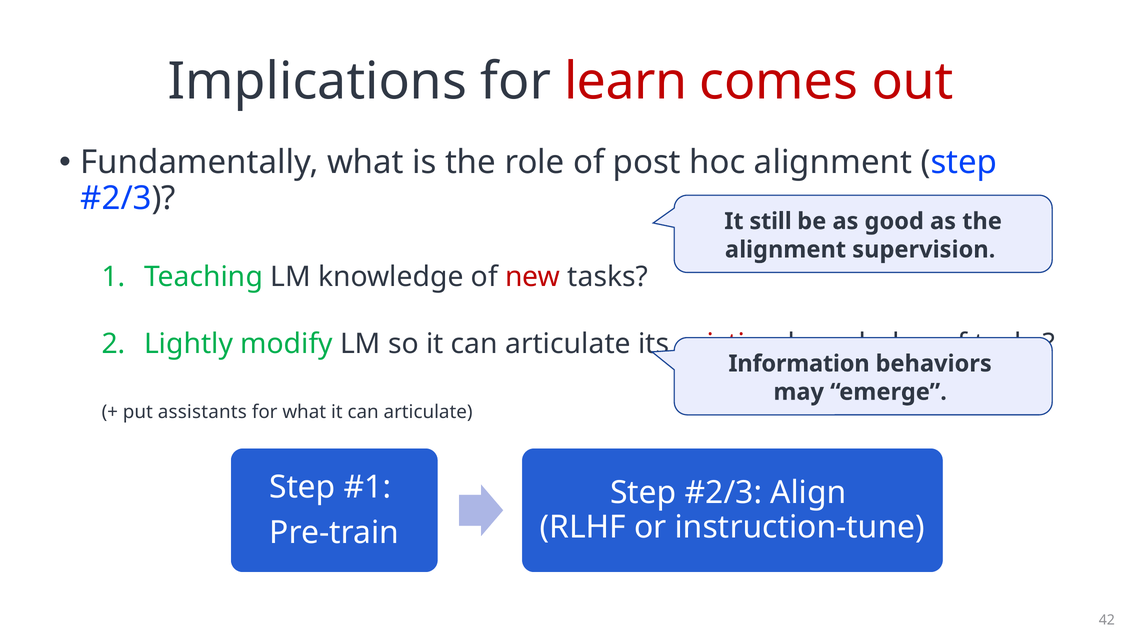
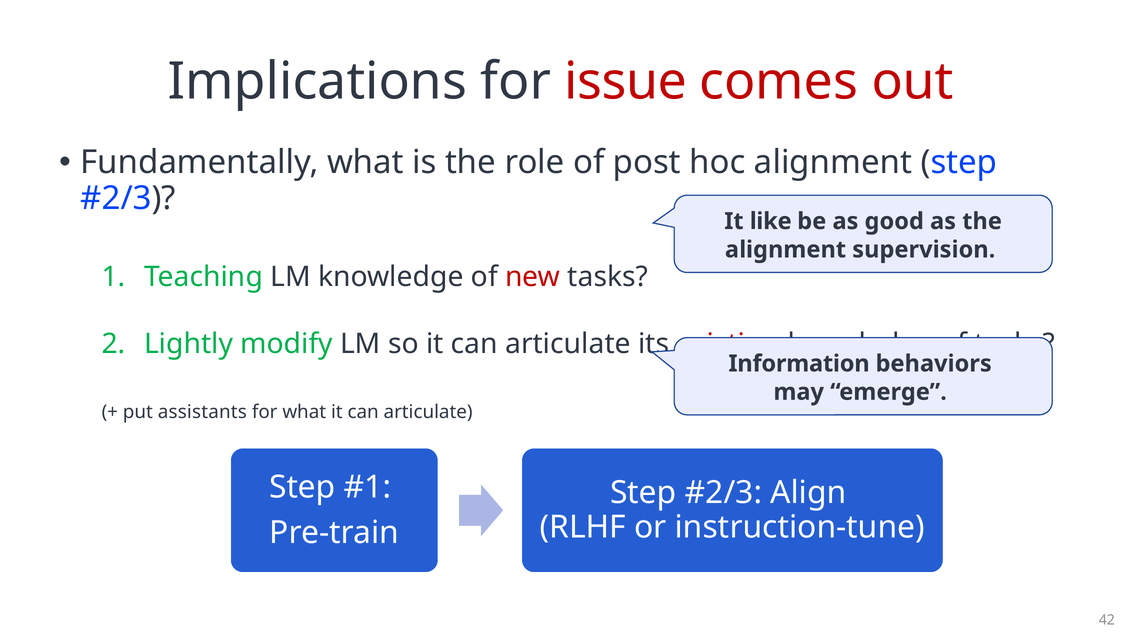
learn: learn -> issue (626, 82)
still: still -> like (771, 221)
